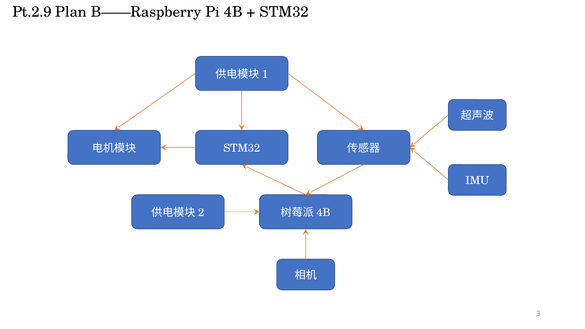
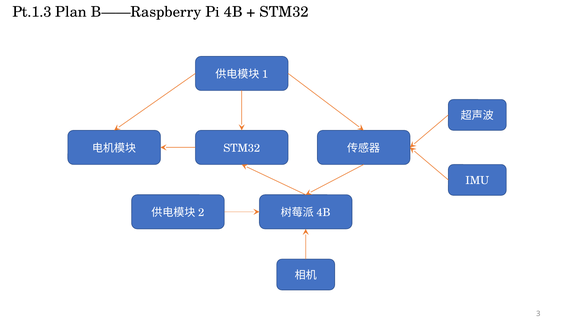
Pt.2.9: Pt.2.9 -> Pt.1.3 (32, 12)
